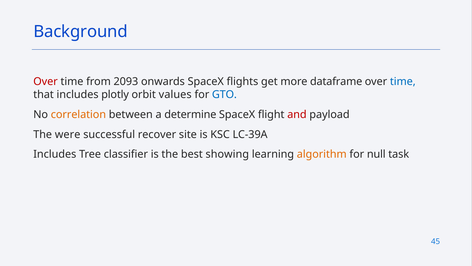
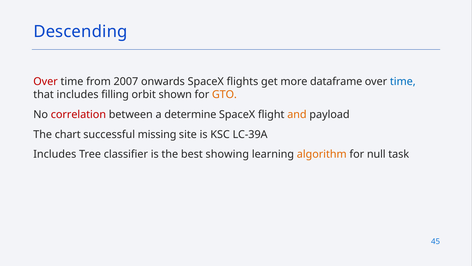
Background: Background -> Descending (80, 32)
2093: 2093 -> 2007 (126, 82)
plotly: plotly -> filling (115, 95)
values: values -> shown (175, 95)
GTO colour: blue -> orange (224, 95)
correlation colour: orange -> red (78, 114)
and colour: red -> orange (297, 114)
were: were -> chart (68, 134)
recover: recover -> missing (157, 134)
